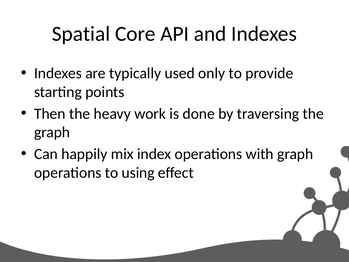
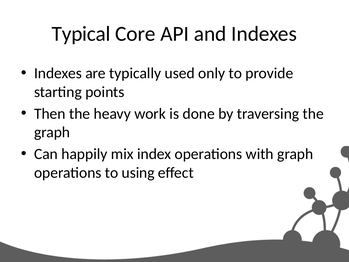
Spatial: Spatial -> Typical (81, 34)
